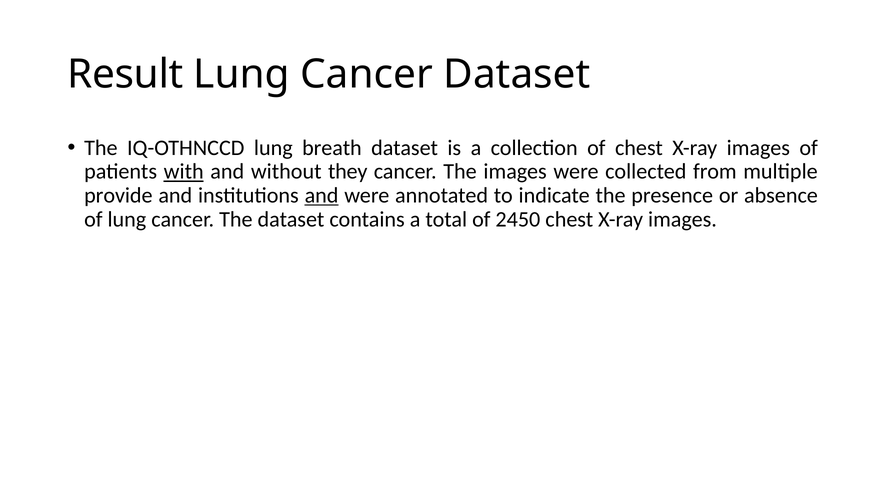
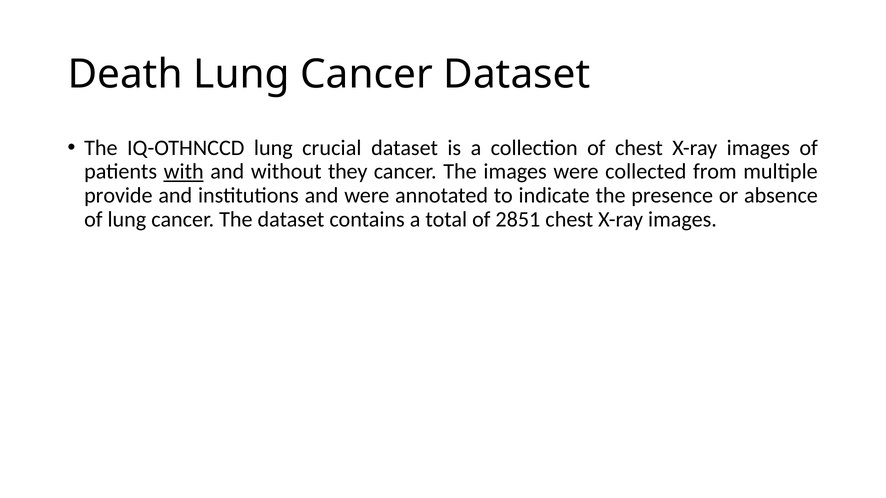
Result: Result -> Death (125, 74)
breath: breath -> crucial (332, 148)
and underline: present -> none (322, 196)
2450: 2450 -> 2851 (518, 220)
